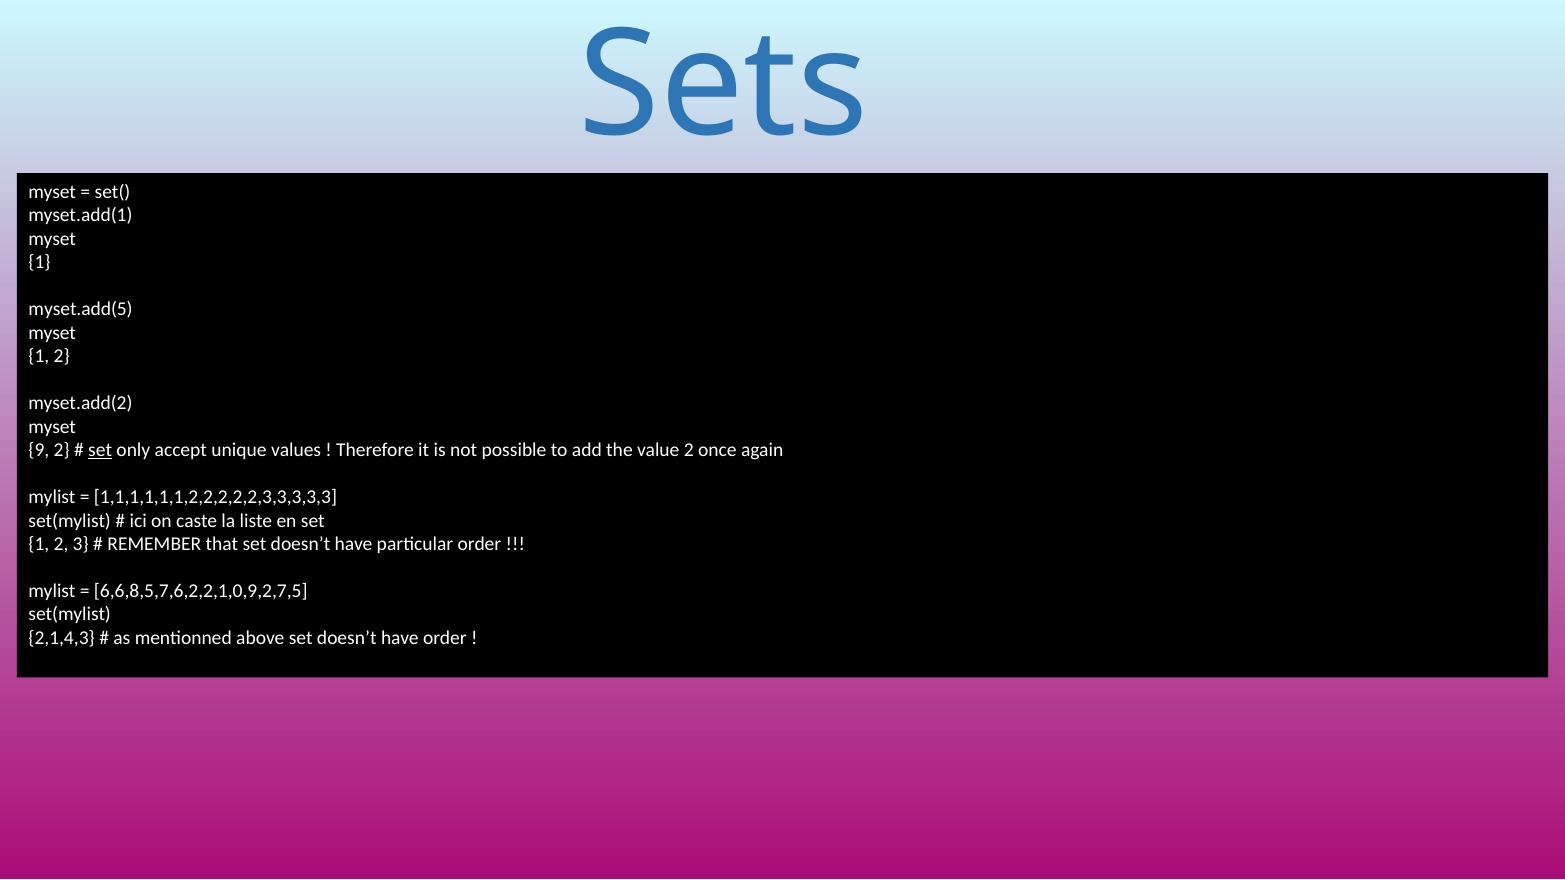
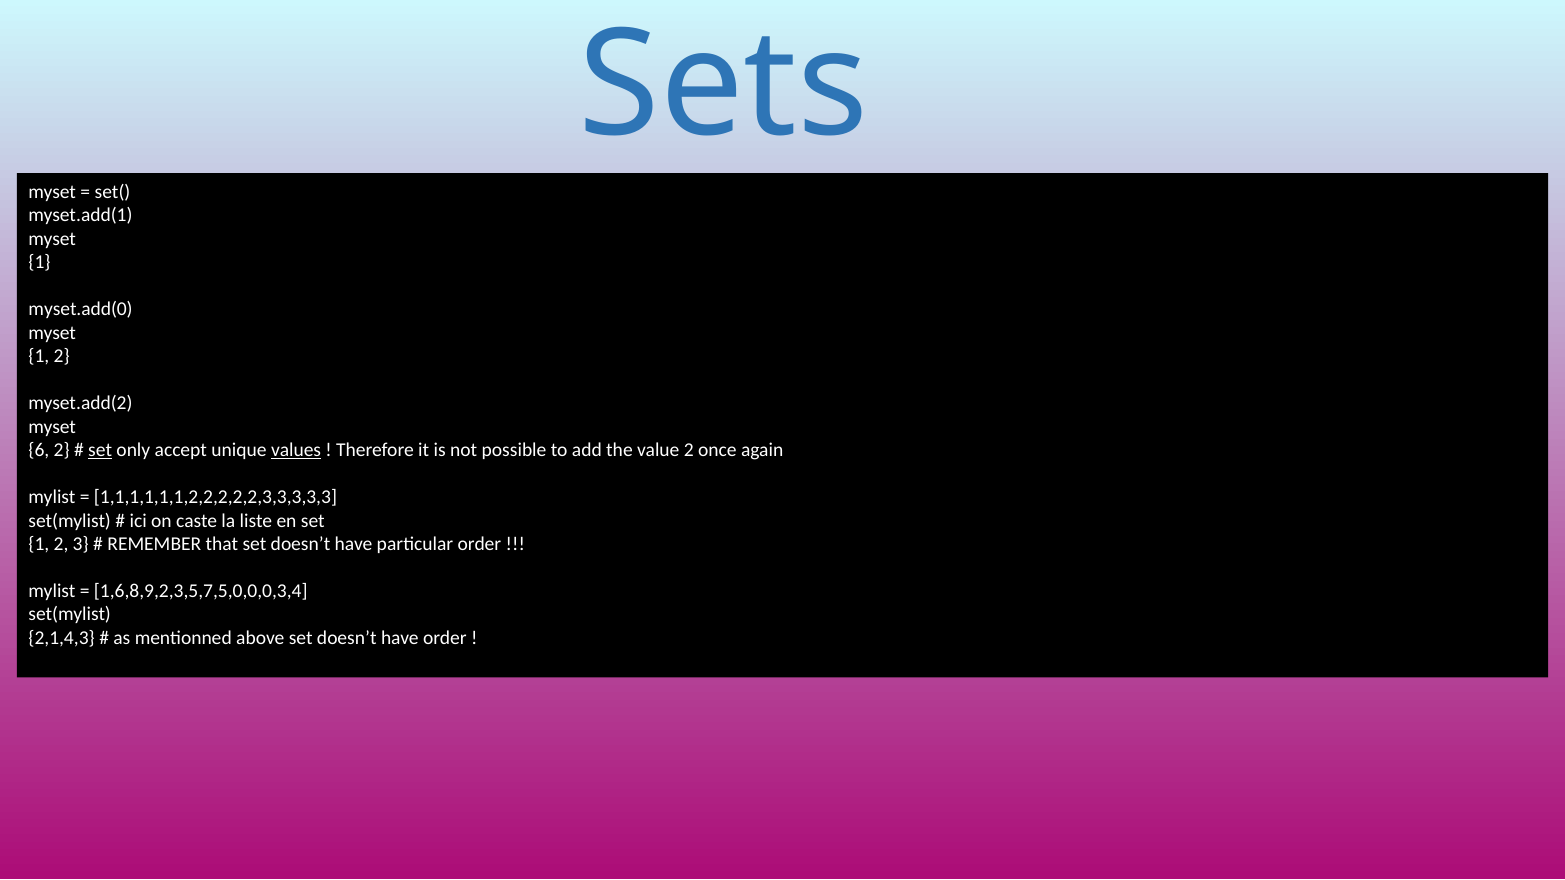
myset.add(5: myset.add(5 -> myset.add(0 (81, 309)
9: 9 -> 6 (39, 450)
values underline: none -> present (296, 450)
6,6,8,5,7,6,2,2,1,0,9,2,7,5: 6,6,8,5,7,6,2,2,1,0,9,2,7,5 -> 1,6,8,9,2,3,5,7,5,0,0,0,3,4 (201, 591)
